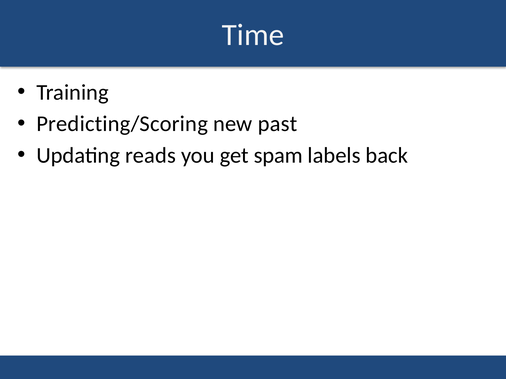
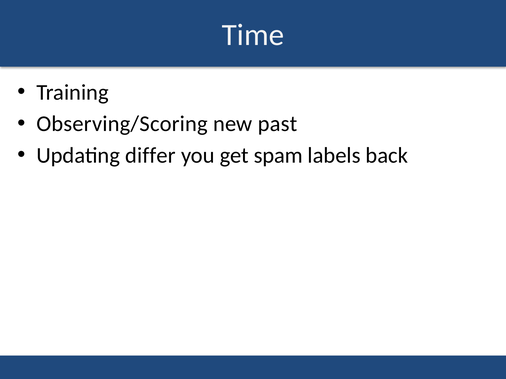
Predicting/Scoring: Predicting/Scoring -> Observing/Scoring (122, 124)
reads: reads -> differ (150, 156)
